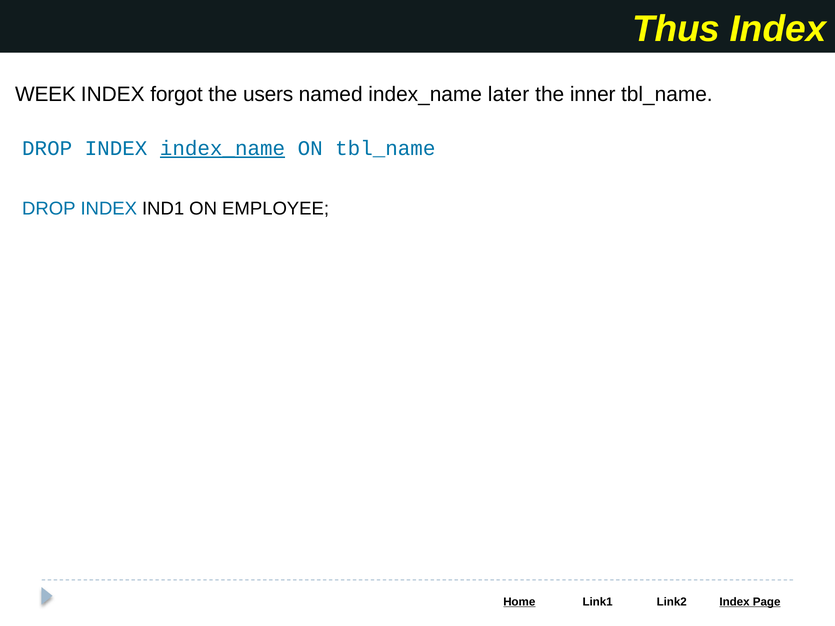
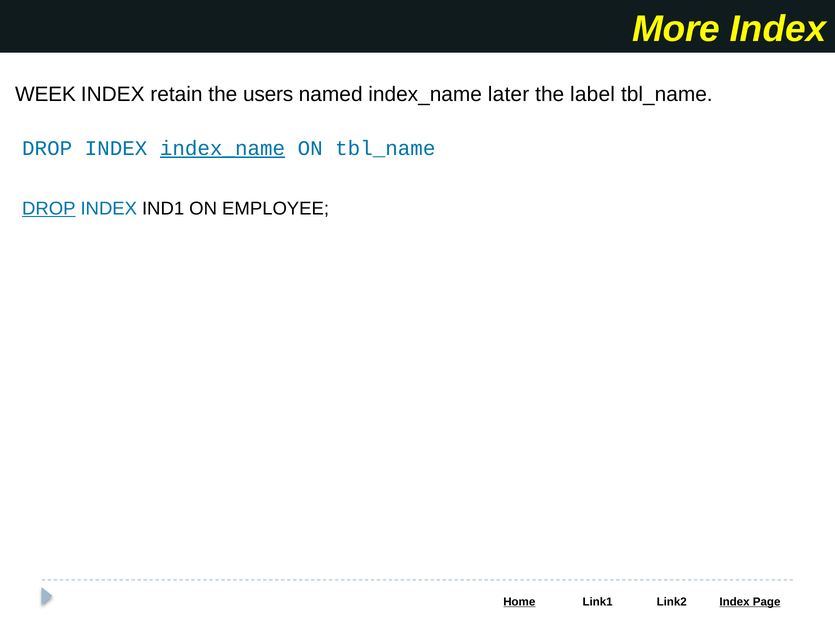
Thus: Thus -> More (676, 29)
forgot: forgot -> retain (176, 95)
inner: inner -> label (592, 95)
DROP underline: none -> present (49, 209)
